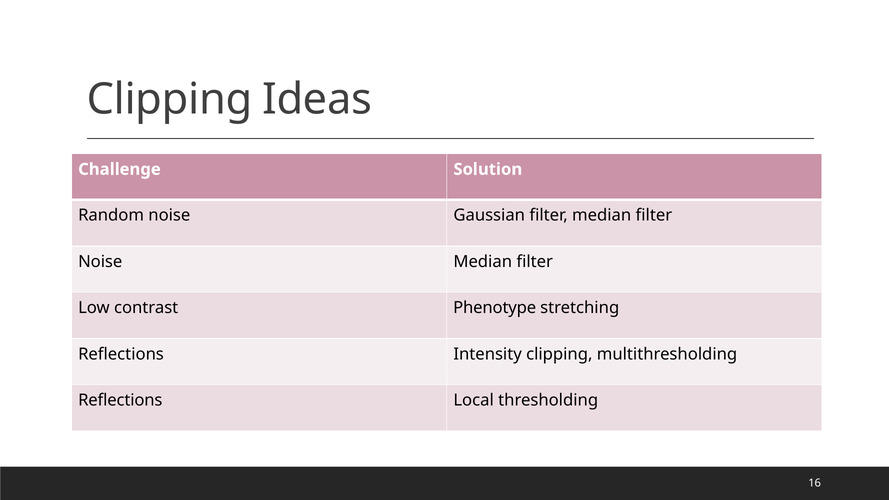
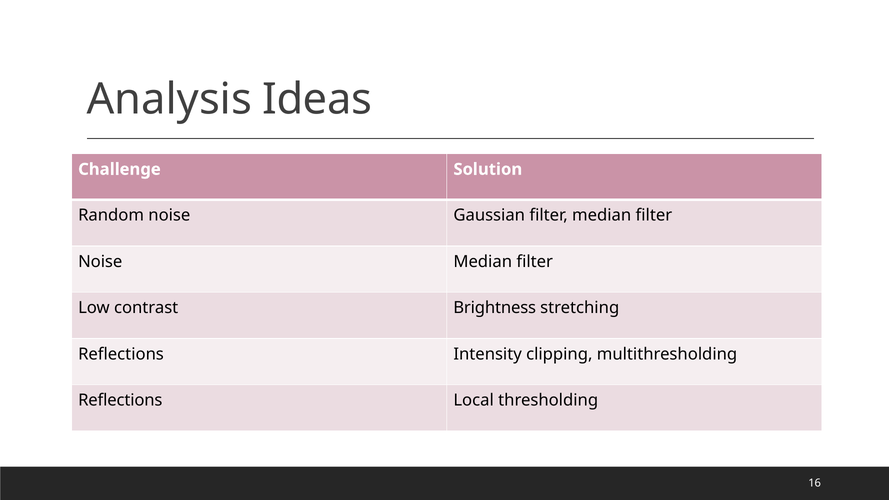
Clipping: Clipping -> Analysis (169, 100)
Phenotype: Phenotype -> Brightness (495, 308)
